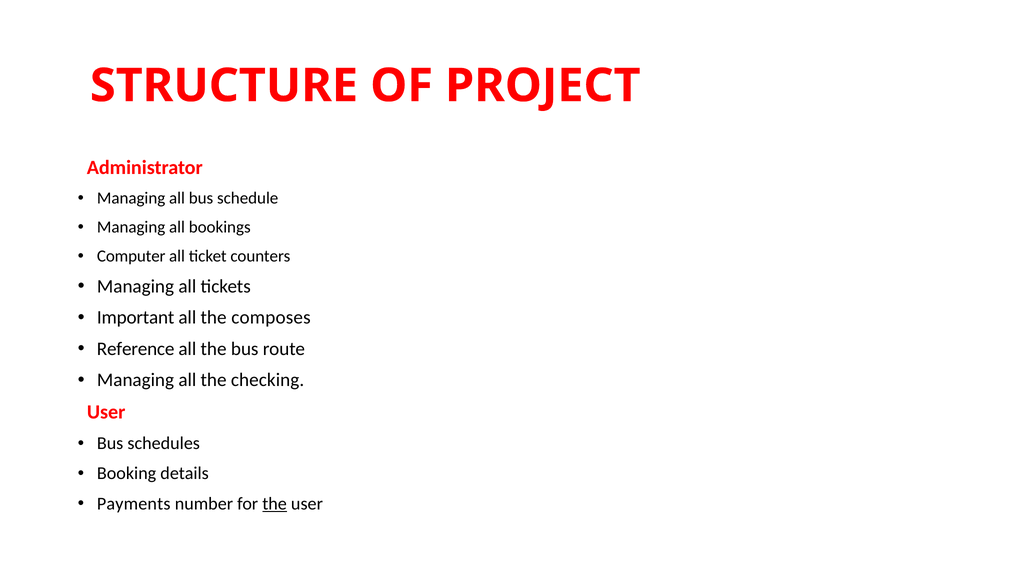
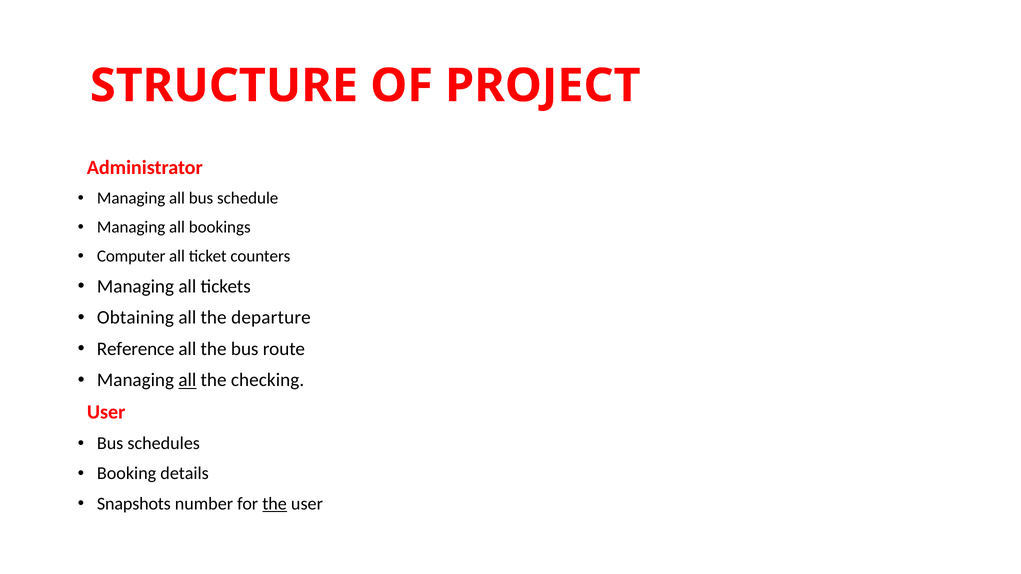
Important: Important -> Obtaining (135, 318)
composes: composes -> departure (271, 318)
all underline: none -> present (187, 380)
Payments: Payments -> Snapshots (134, 504)
